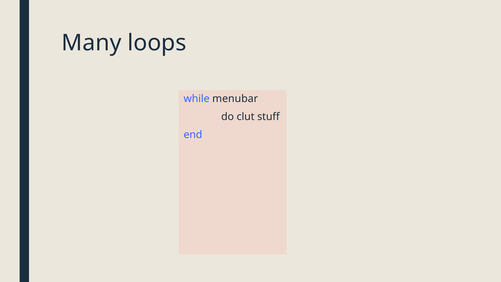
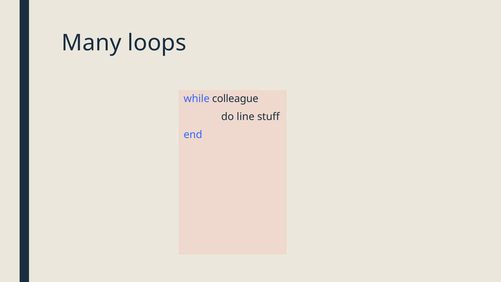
menubar: menubar -> colleague (235, 99)
clut: clut -> line (246, 117)
